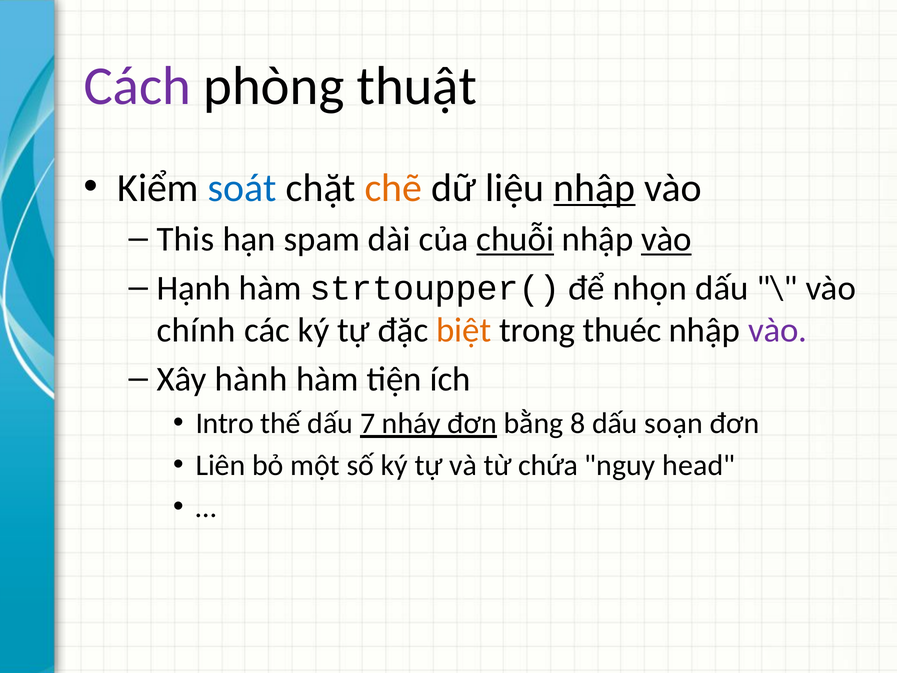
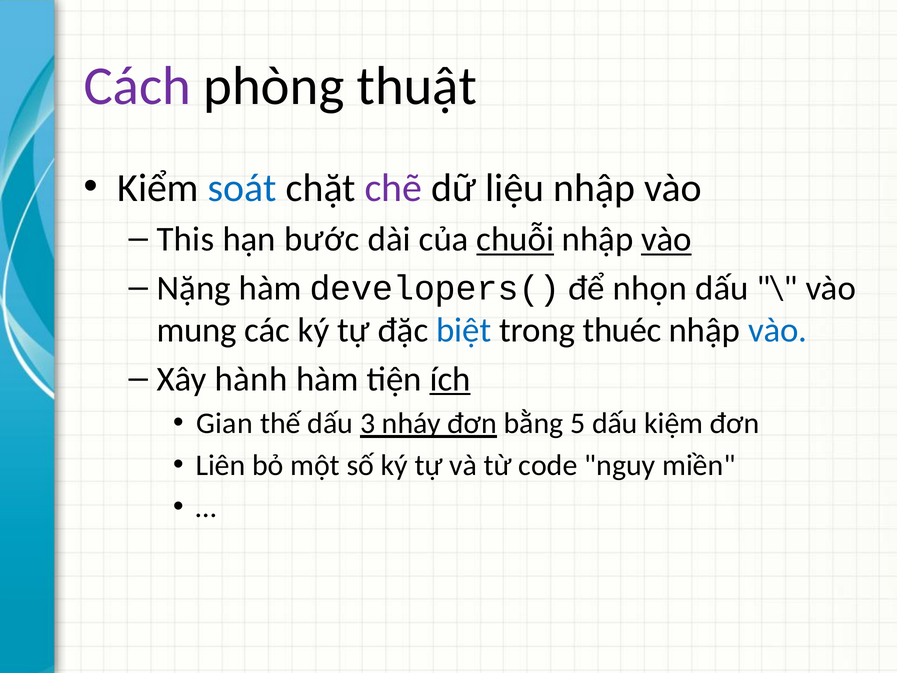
chẽ colour: orange -> purple (393, 188)
nhập underline: present -> none (594, 188)
spam: spam -> bước (322, 239)
Hạnh: Hạnh -> Nặng (194, 288)
strtoupper(: strtoupper( -> developers( (435, 288)
chính: chính -> mung (197, 330)
biệt colour: orange -> blue (464, 330)
vào colour: purple -> blue (778, 330)
ích underline: none -> present (450, 379)
Intro: Intro -> Gian (224, 423)
7: 7 -> 3 (368, 423)
8: 8 -> 5 (578, 423)
soạn: soạn -> kiệm (674, 423)
chứa: chứa -> code (548, 465)
head: head -> miền (699, 465)
